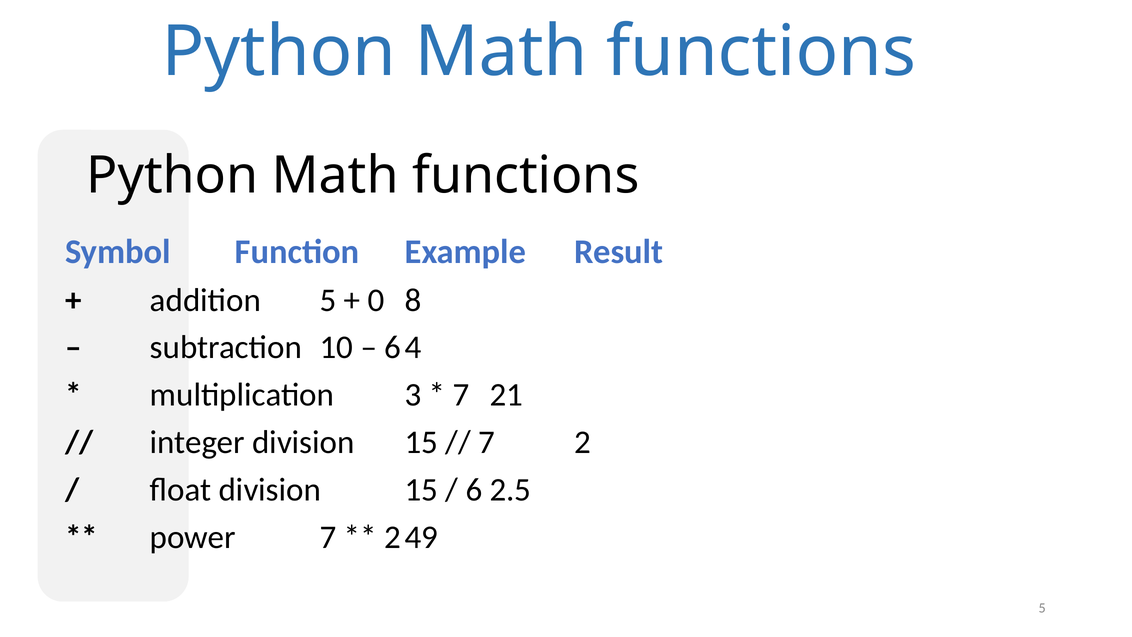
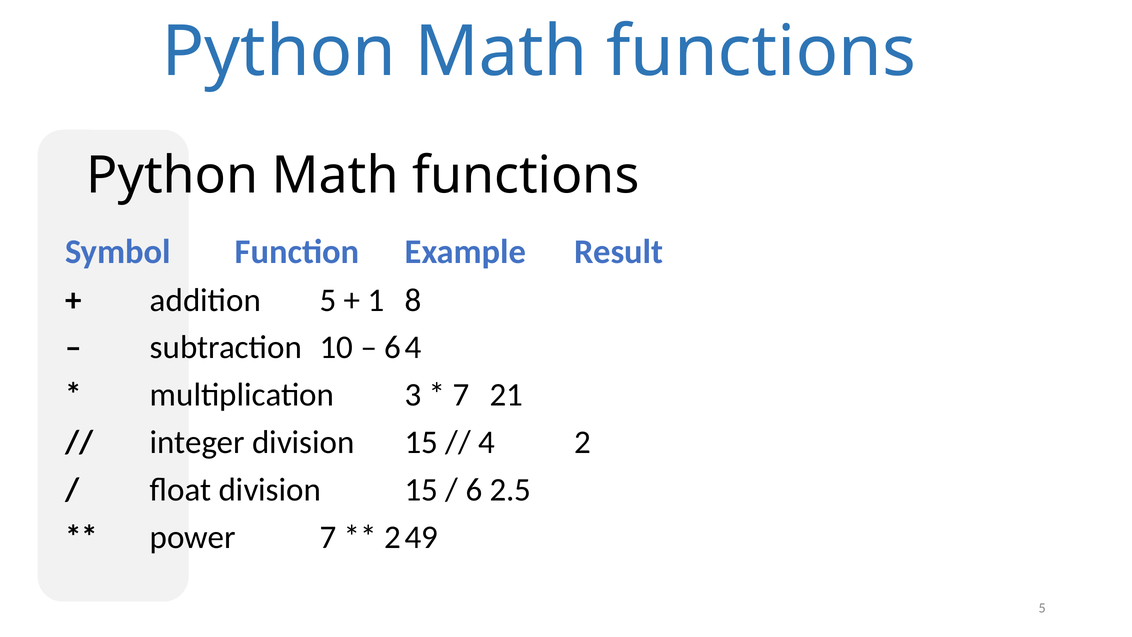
0: 0 -> 1 (376, 300)
7: 7 -> 4 (487, 442)
